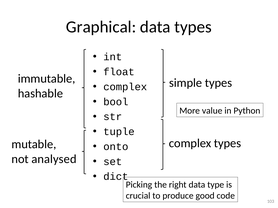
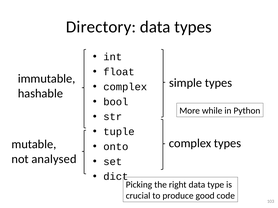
Graphical: Graphical -> Directory (101, 27)
value: value -> while (212, 111)
